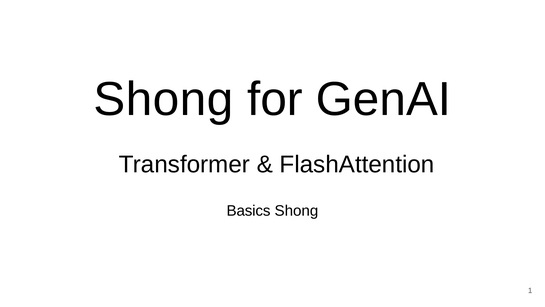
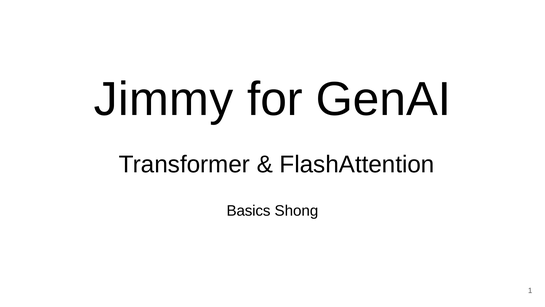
Shong: Shong -> Jimmy (164, 99)
